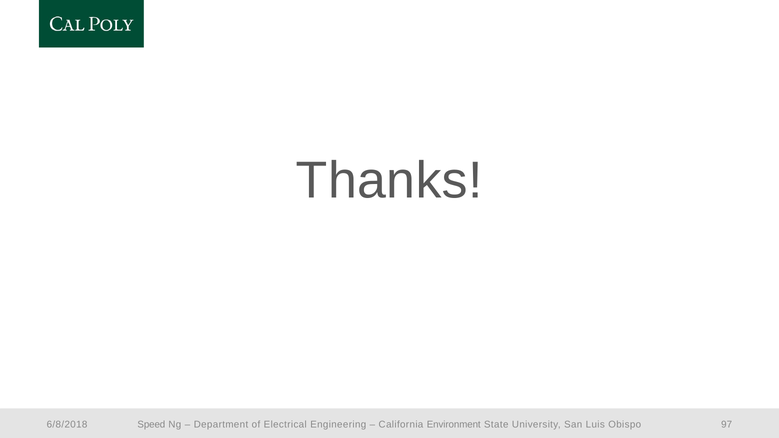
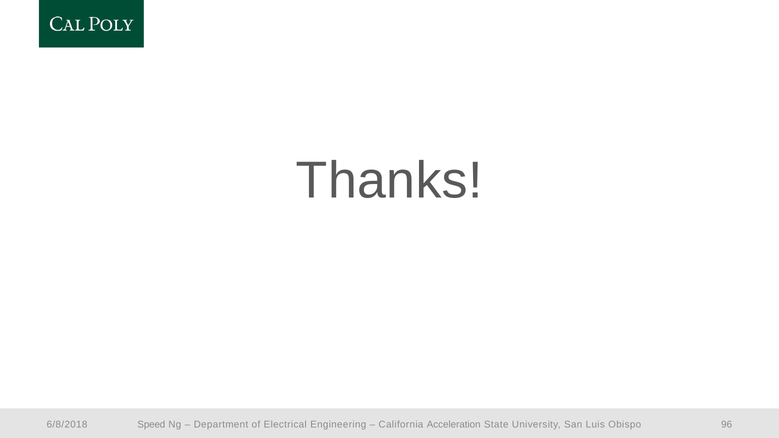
Environment: Environment -> Acceleration (454, 425)
97: 97 -> 96 (727, 425)
